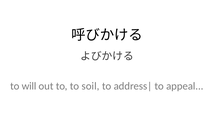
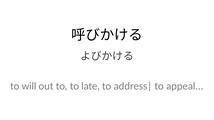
soil: soil -> late (91, 86)
